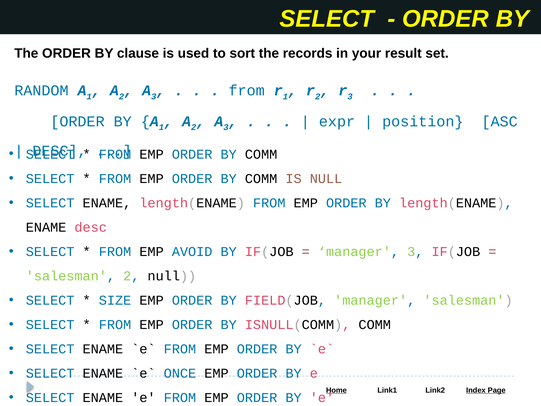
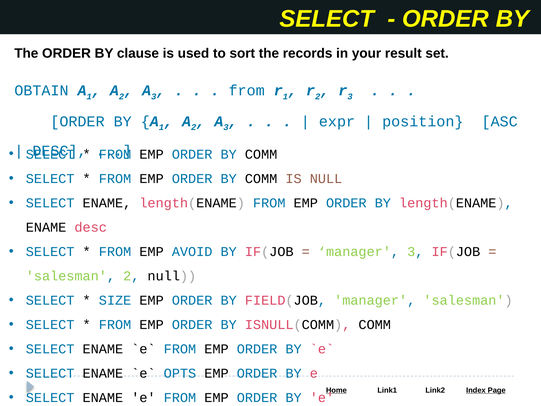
RANDOM: RANDOM -> OBTAIN (41, 91)
ONCE: ONCE -> OPTS (180, 373)
